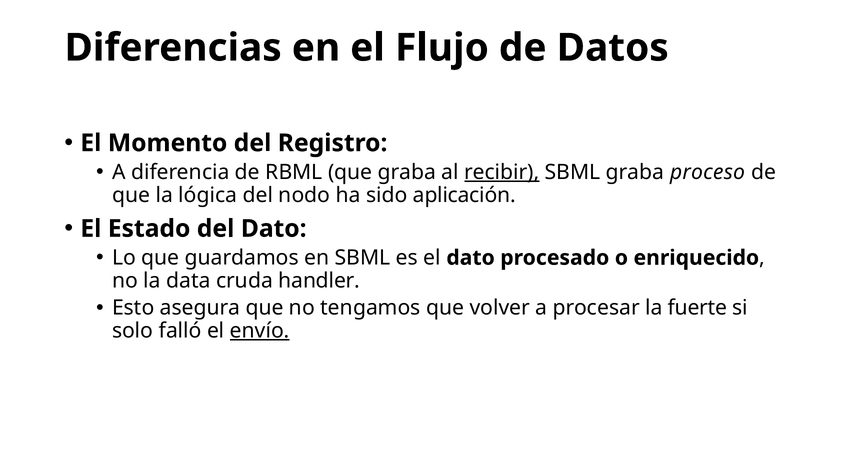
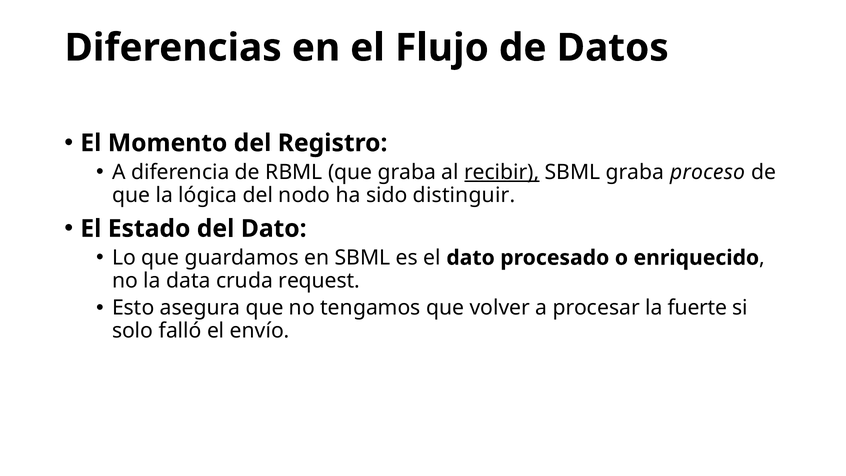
aplicación: aplicación -> distinguir (464, 195)
handler: handler -> request (319, 281)
envío underline: present -> none (260, 331)
